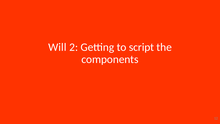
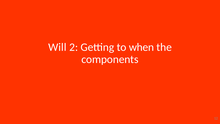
script: script -> when (141, 47)
